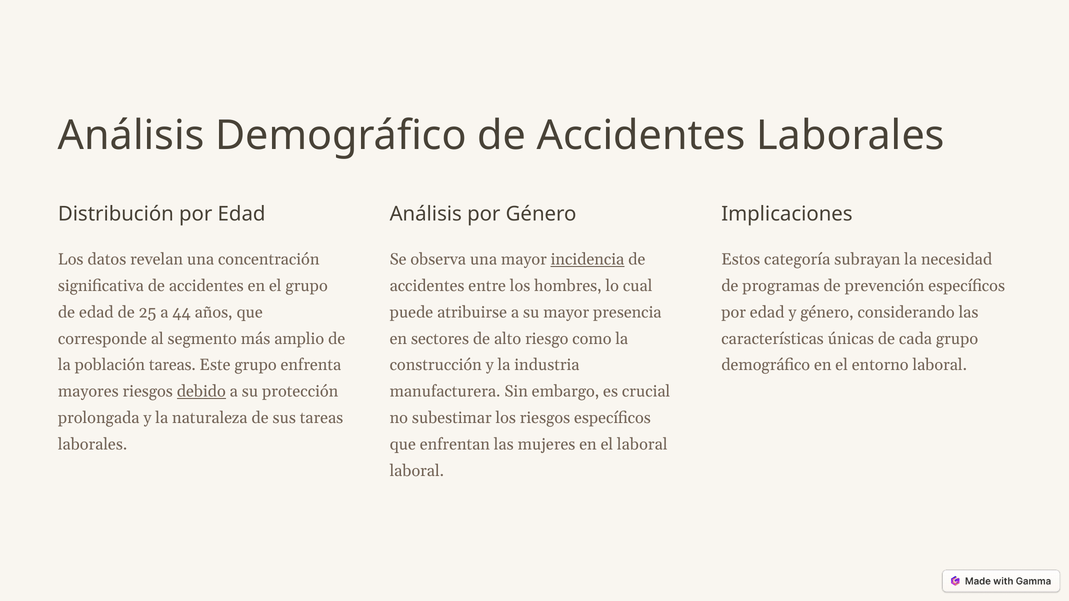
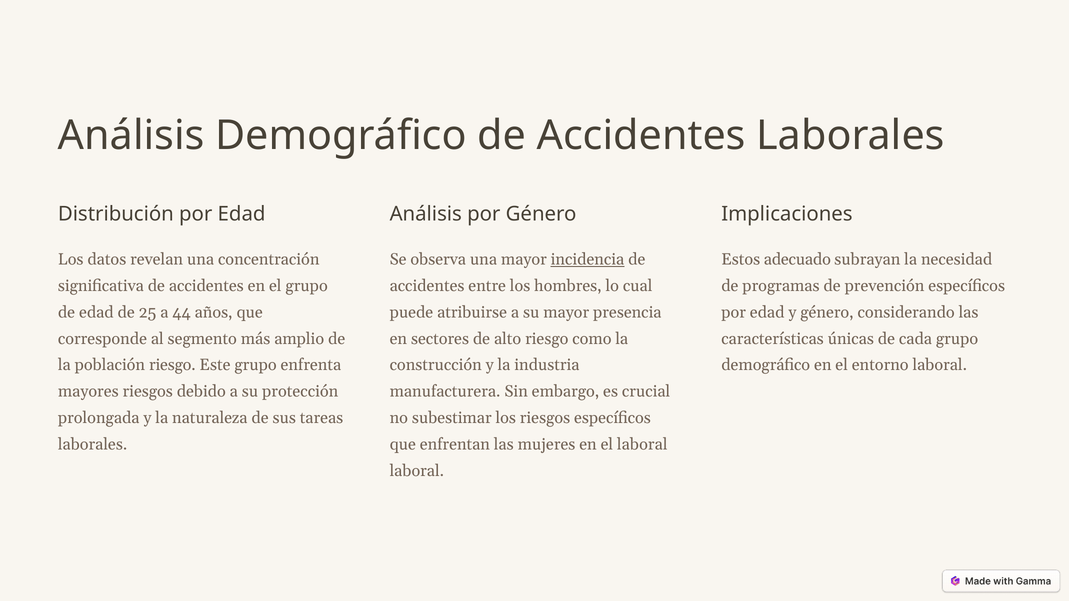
categoría: categoría -> adecuado (797, 260)
población tareas: tareas -> riesgo (172, 365)
debido underline: present -> none (201, 392)
